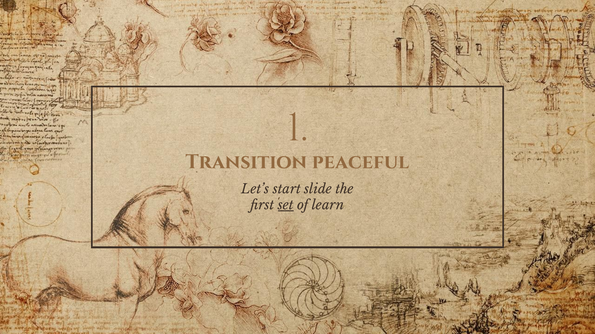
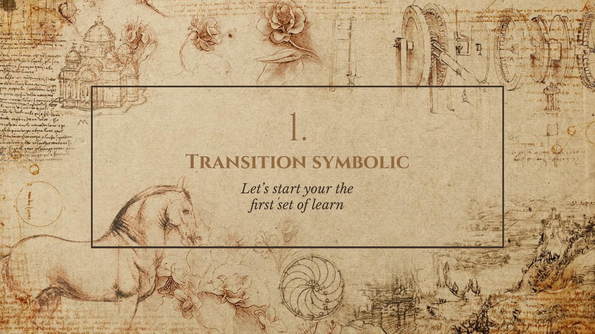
peaceful: peaceful -> symbolic (361, 162)
slide: slide -> your (318, 190)
set underline: present -> none (286, 206)
